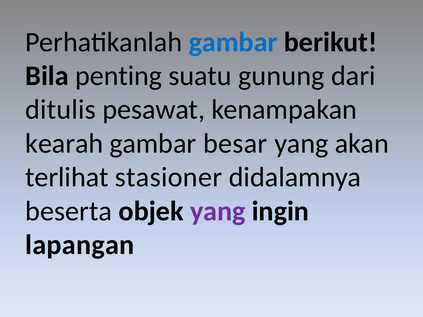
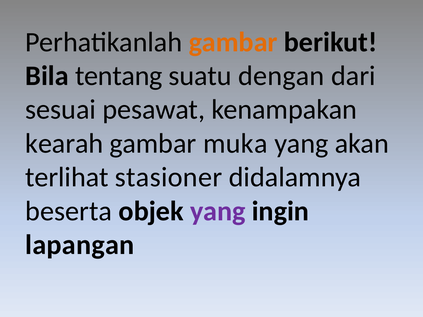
gambar colour: blue -> orange (233, 42)
penting: penting -> tentang (119, 76)
gunung: gunung -> dengan (281, 76)
ditulis: ditulis -> sesuai (61, 110)
besar: besar -> muka (235, 144)
